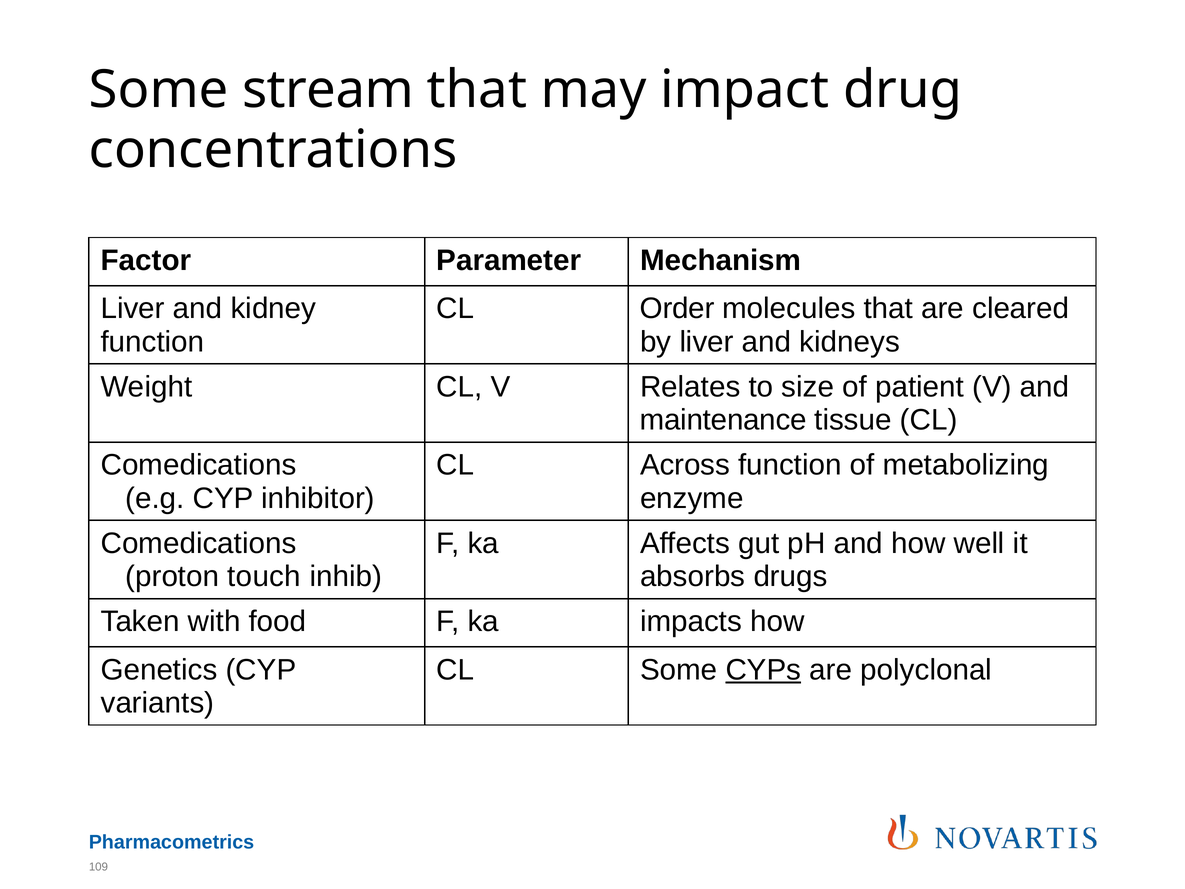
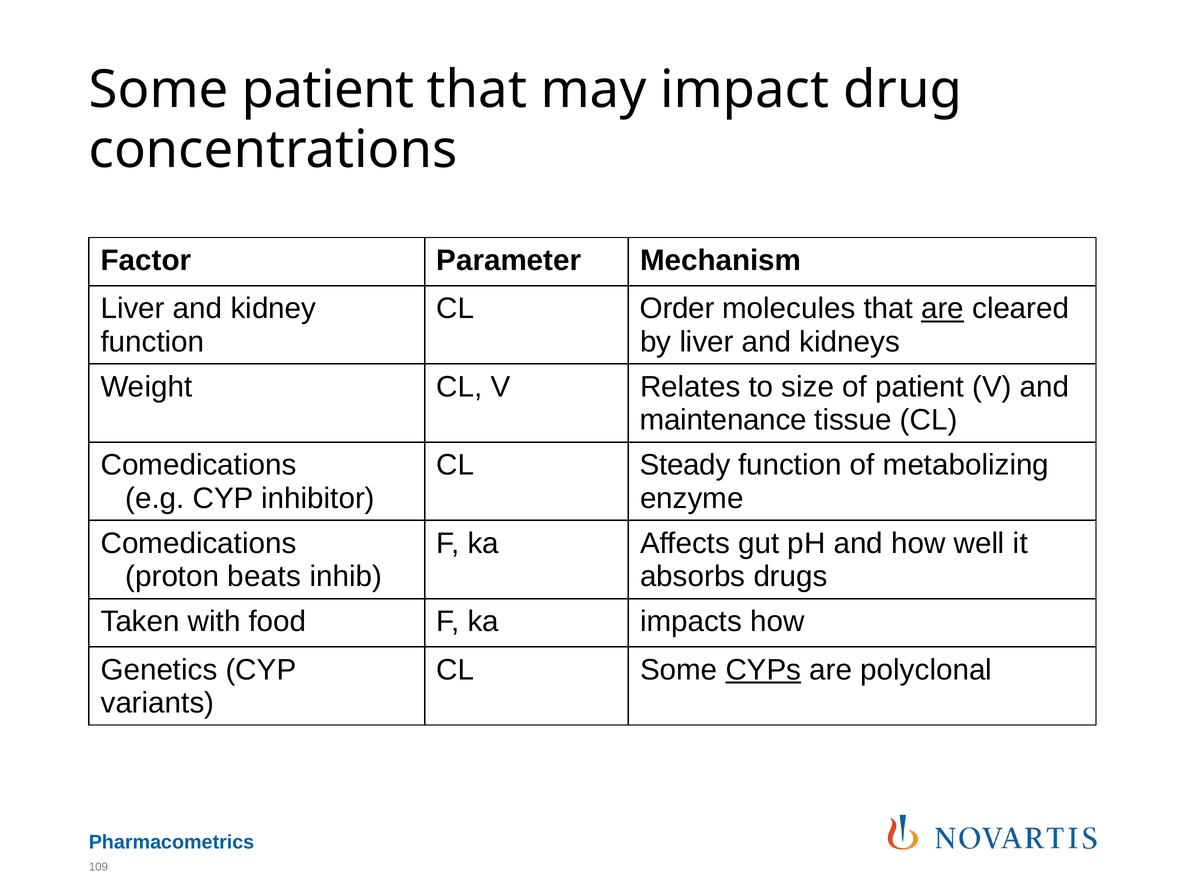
Some stream: stream -> patient (328, 90)
are underline: none -> present (943, 309)
Across: Across -> Steady (685, 465)
touch: touch -> beats (264, 576)
